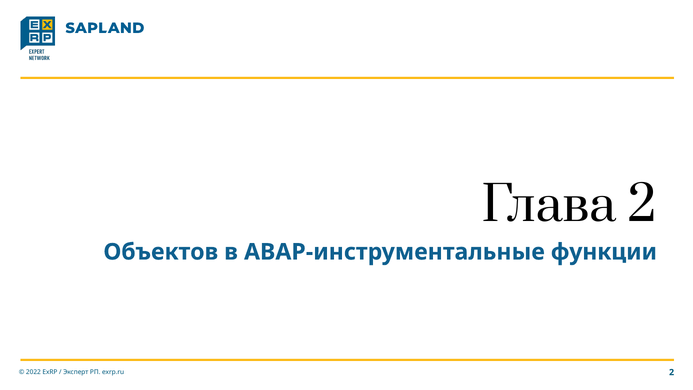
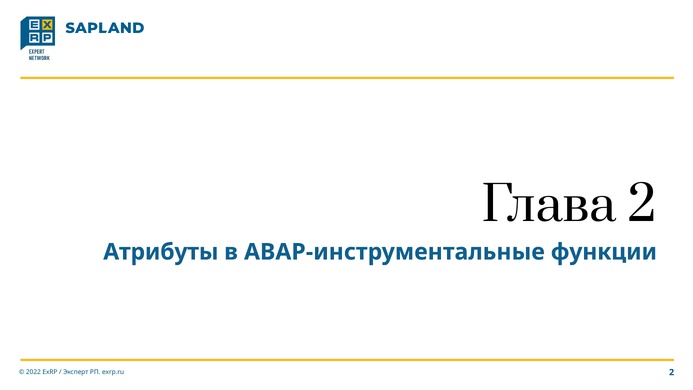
Объектов: Объектов -> Атрибуты (161, 252)
